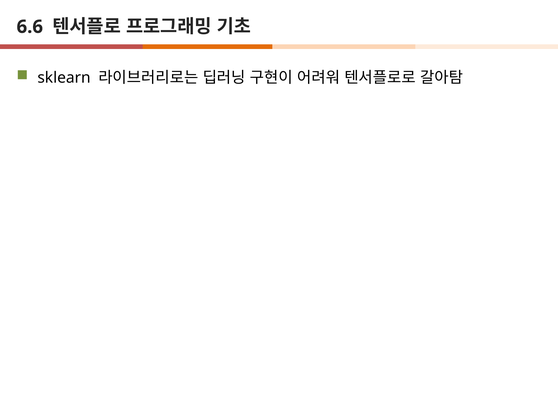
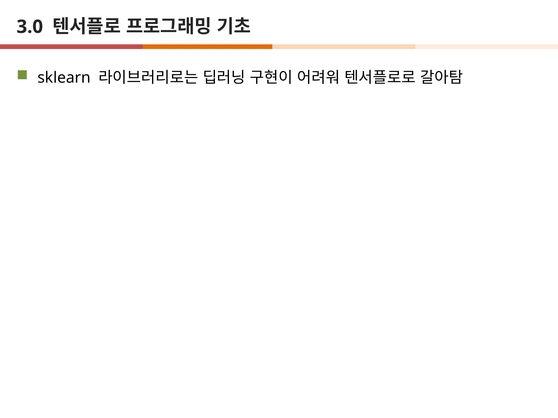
6.6: 6.6 -> 3.0 (30, 27)
